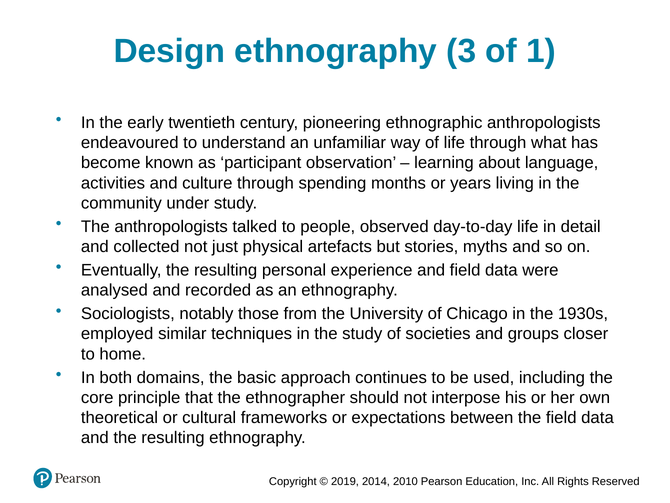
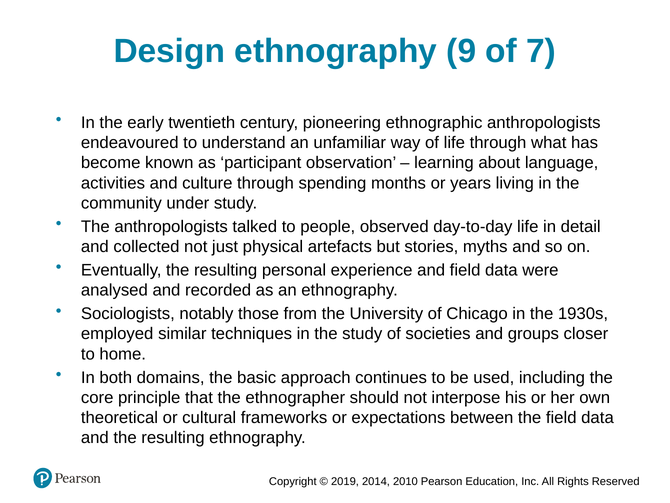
3: 3 -> 9 (461, 51)
1: 1 -> 7 (541, 51)
